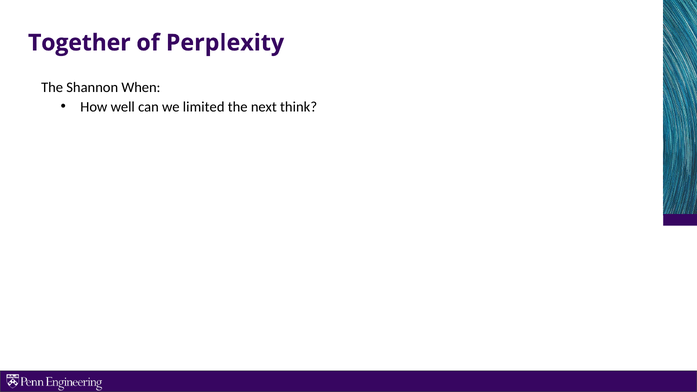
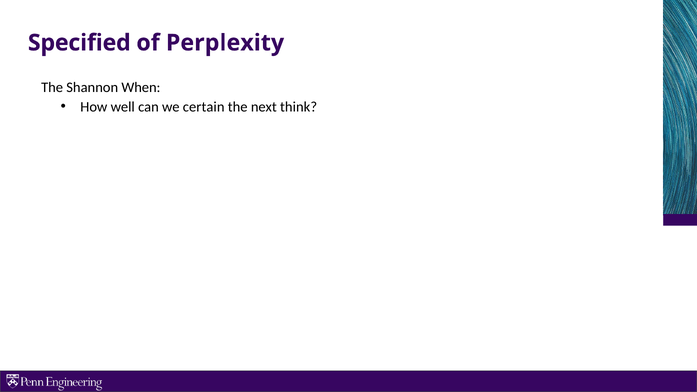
Together: Together -> Specified (79, 43)
limited: limited -> certain (204, 107)
